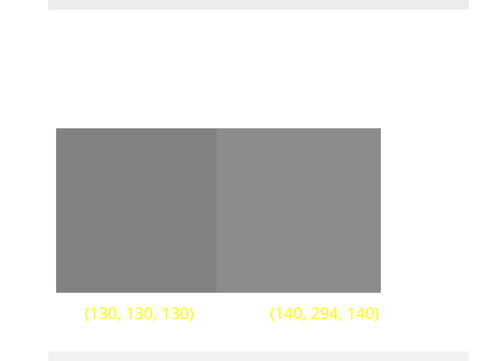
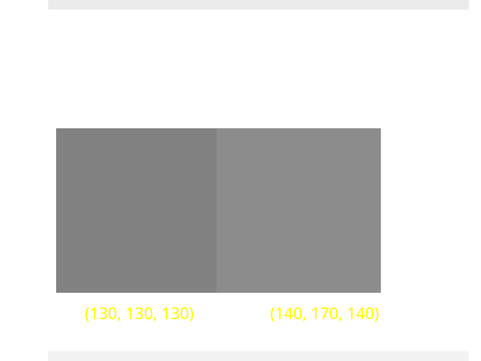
294: 294 -> 170 (327, 314)
